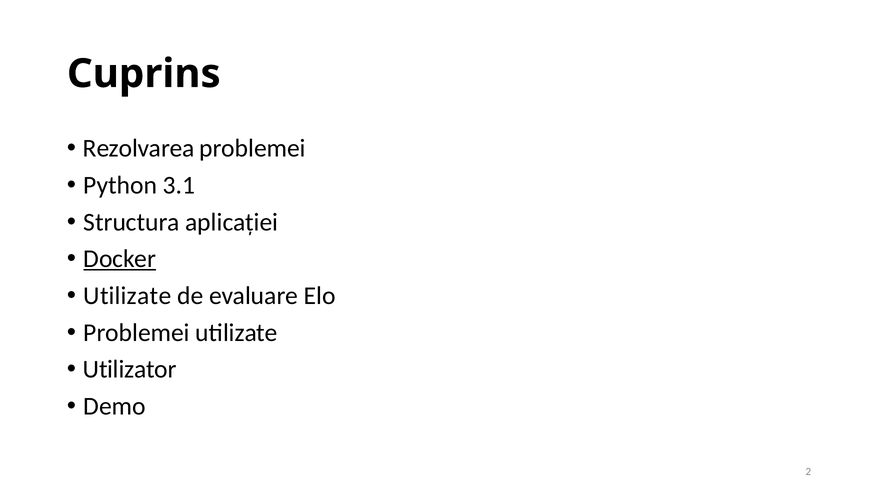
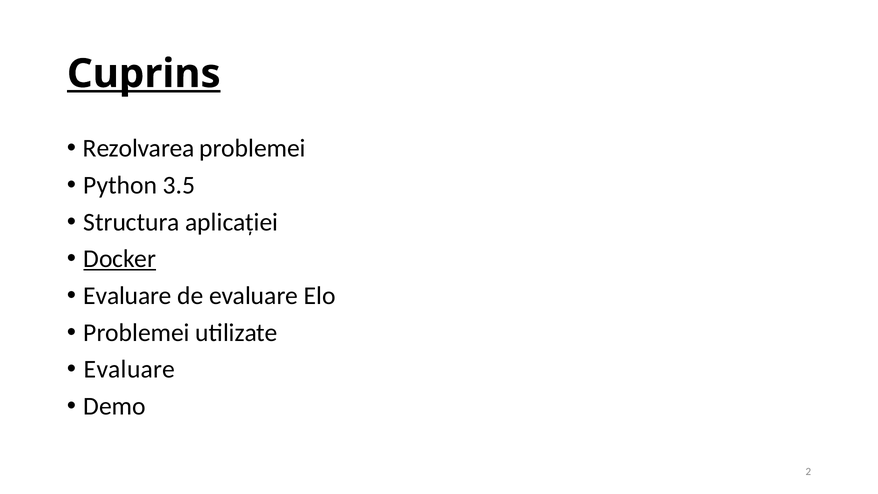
Cuprins underline: none -> present (144, 74)
3.1: 3.1 -> 3.5 (179, 185)
Utilizate: Utilizate -> Evaluare (128, 296)
Utilizator: Utilizator -> Evaluare (129, 369)
